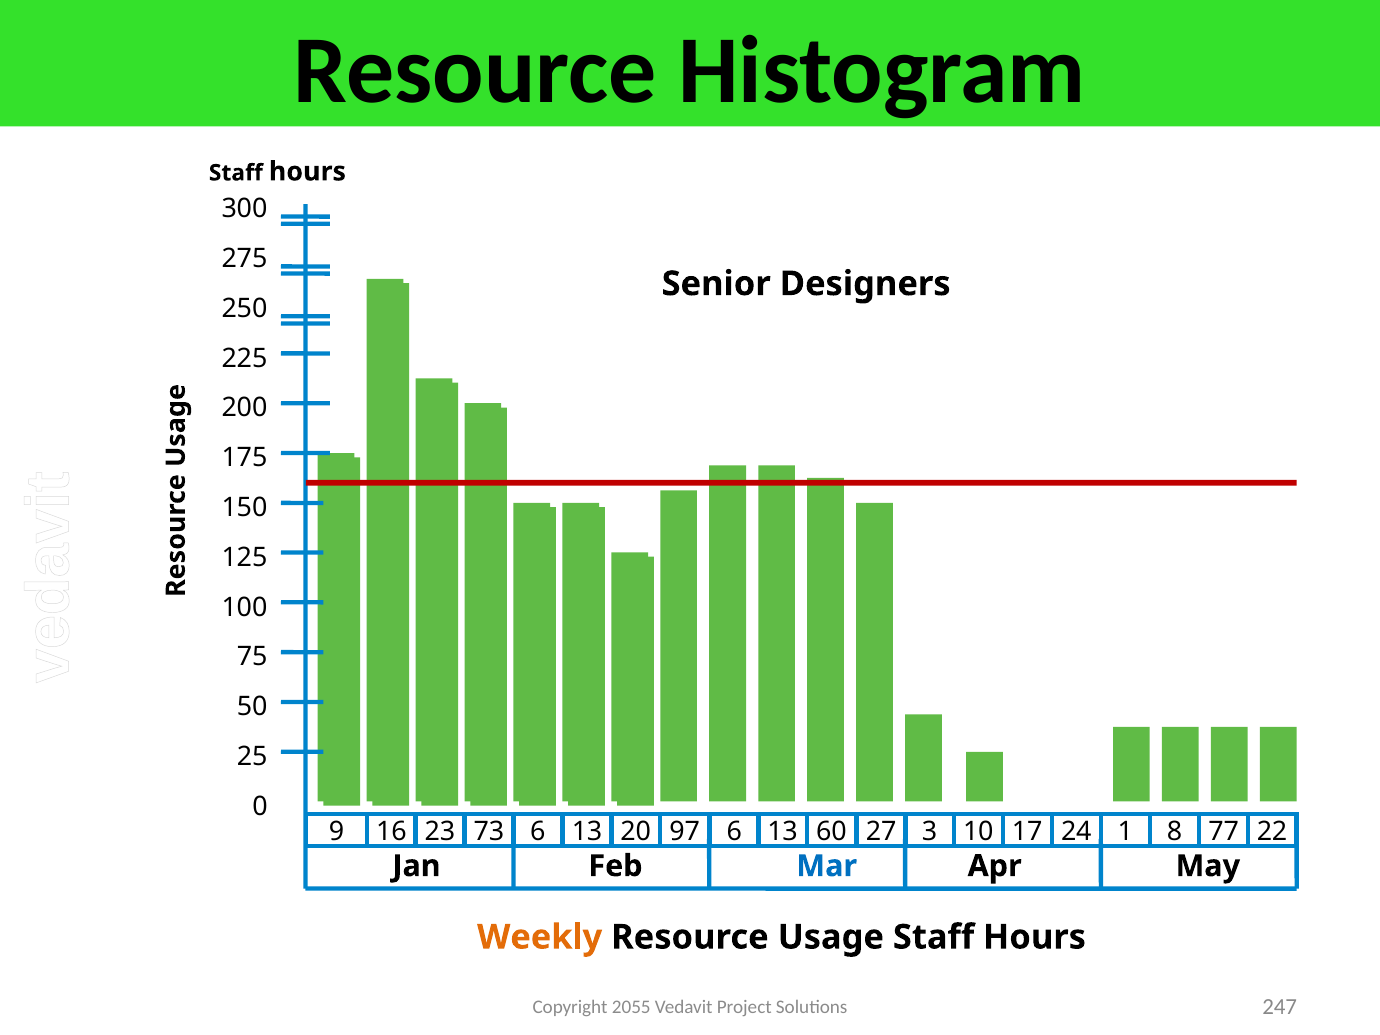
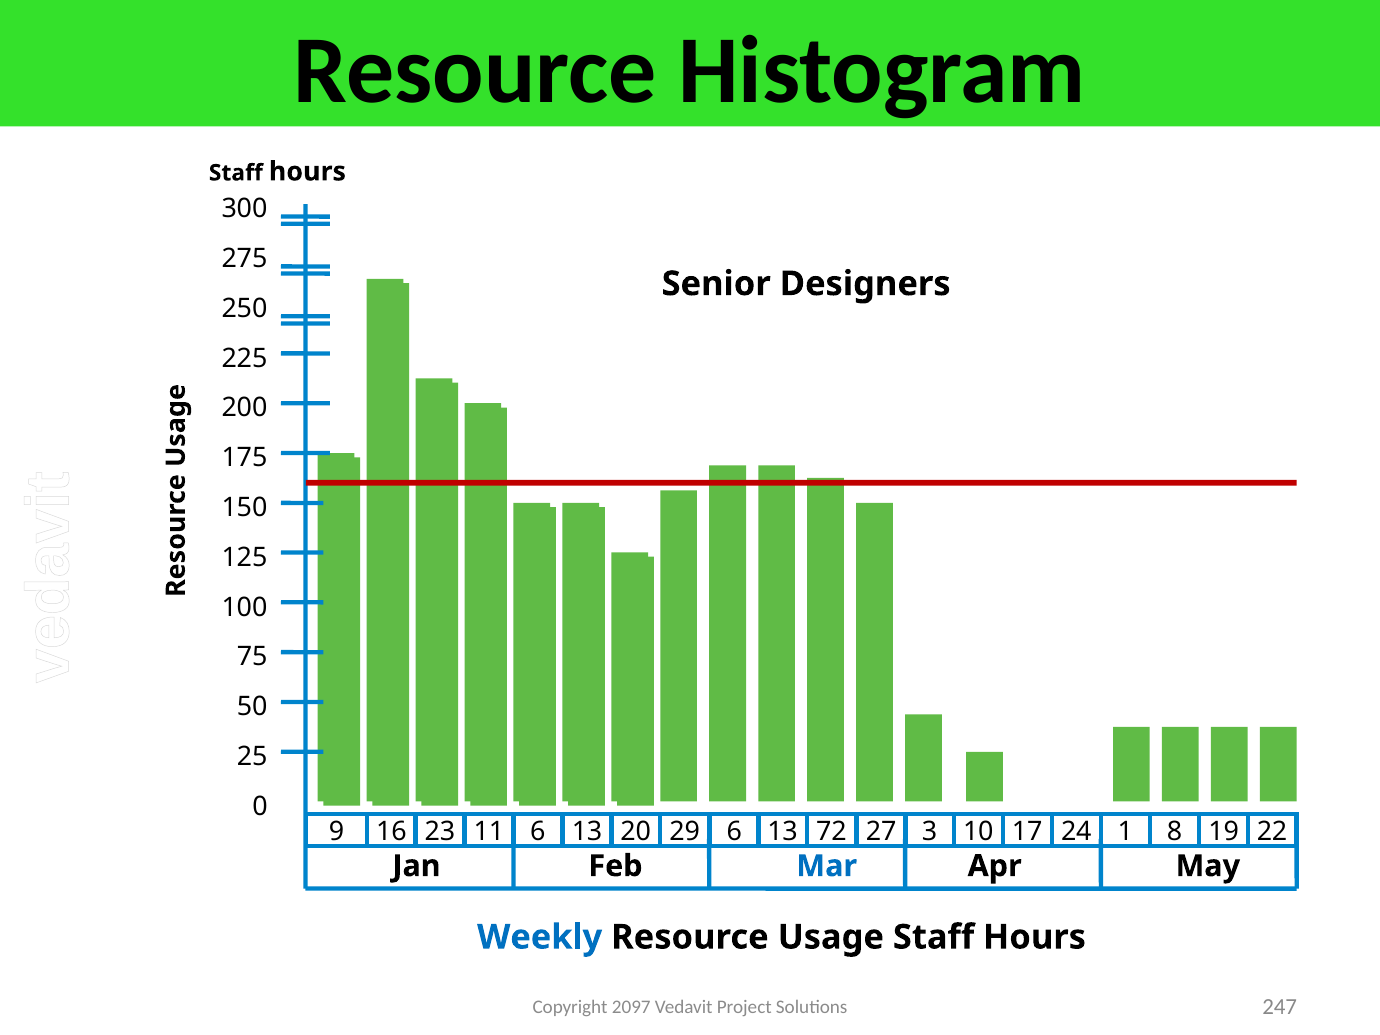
73: 73 -> 11 (489, 832)
97: 97 -> 29 (685, 832)
60: 60 -> 72 (831, 832)
77: 77 -> 19 (1224, 832)
Weekly colour: orange -> blue (540, 937)
2055: 2055 -> 2097 (631, 1007)
